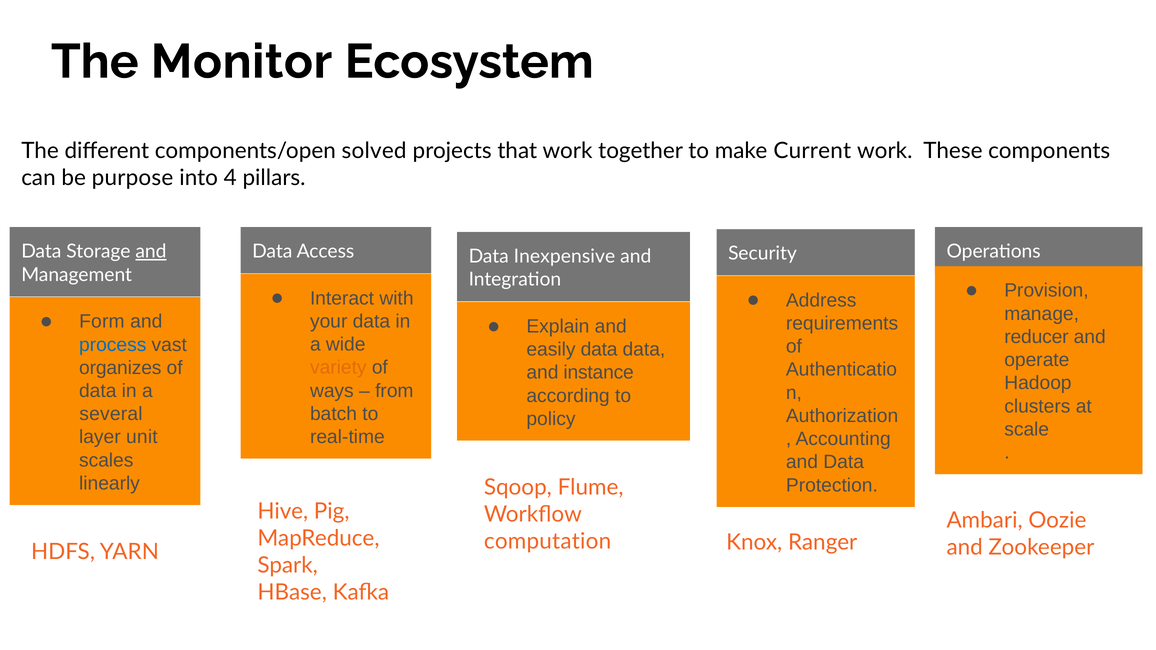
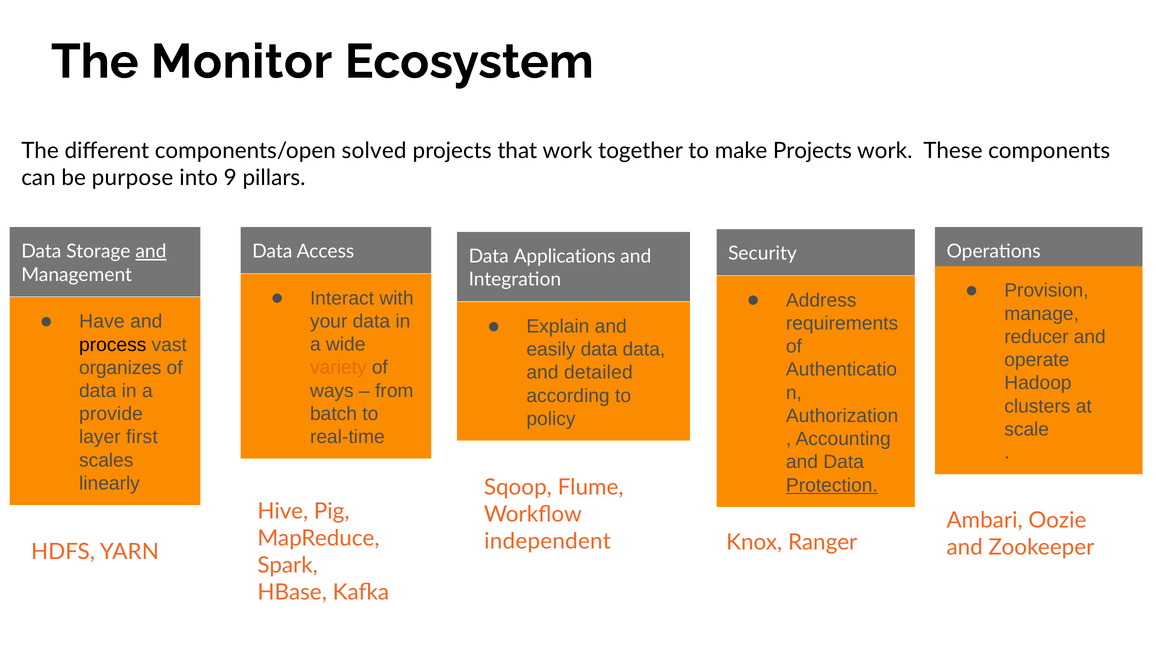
make Current: Current -> Projects (812, 151)
4: 4 -> 9 (230, 178)
Inexpensive: Inexpensive -> Applications (565, 257)
Form: Form -> Have (102, 322)
process colour: blue -> black (113, 345)
instance: instance -> detailed (598, 373)
several: several -> provide (111, 414)
unit: unit -> first (142, 437)
Protection underline: none -> present (832, 485)
computation: computation -> independent (548, 541)
